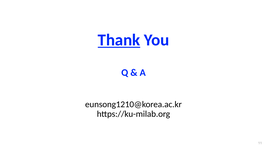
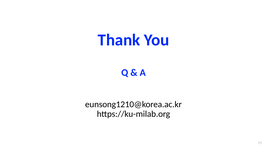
Thank underline: present -> none (119, 40)
